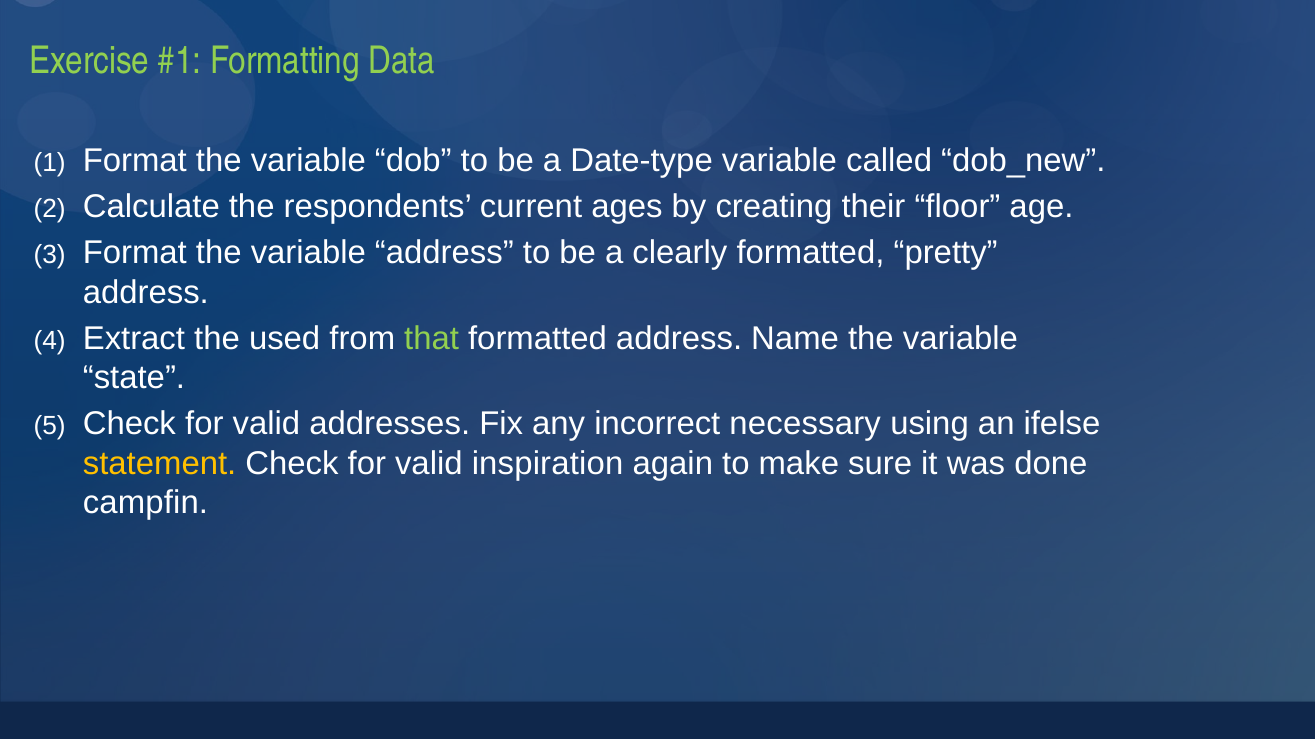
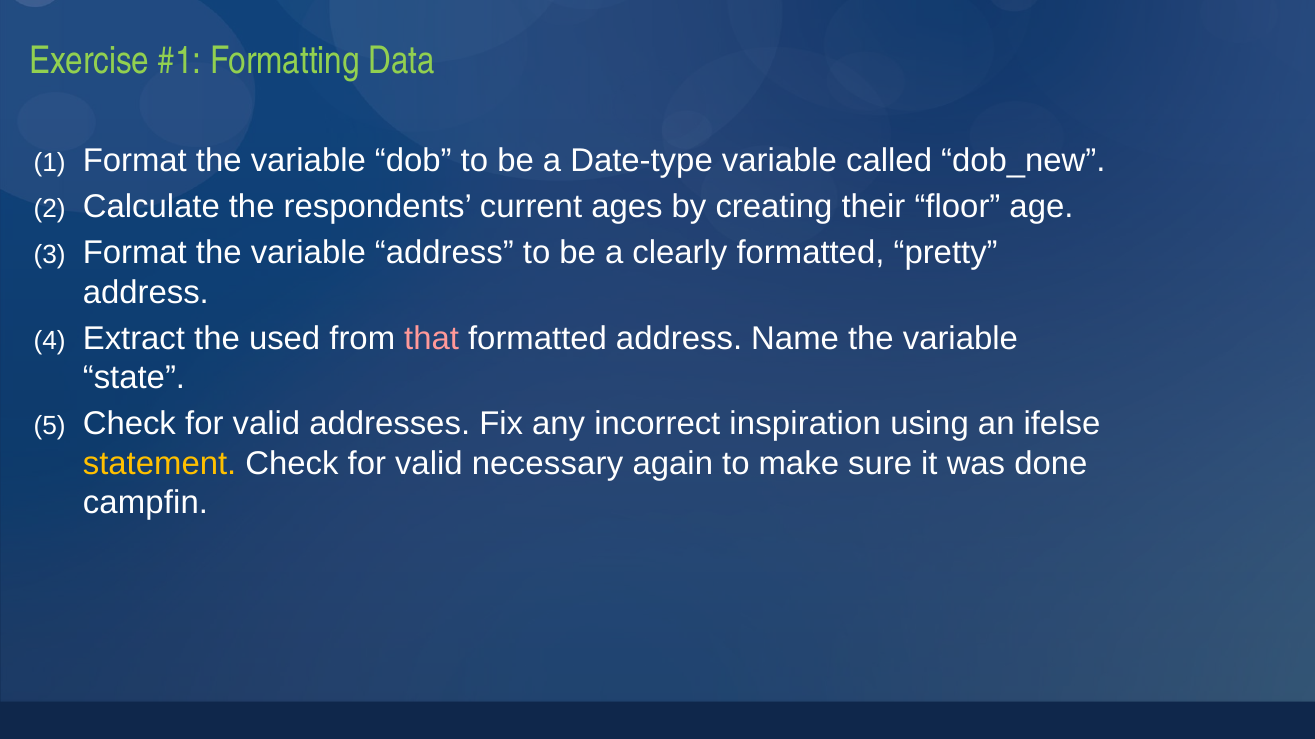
that colour: light green -> pink (432, 339)
necessary: necessary -> inspiration (805, 424)
inspiration: inspiration -> necessary (548, 464)
